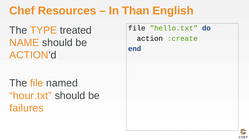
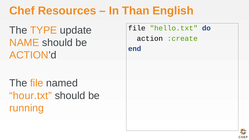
treated: treated -> update (76, 30)
failures: failures -> running (27, 108)
